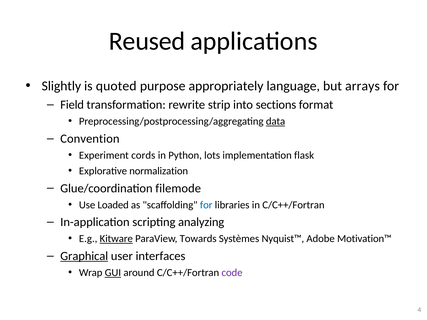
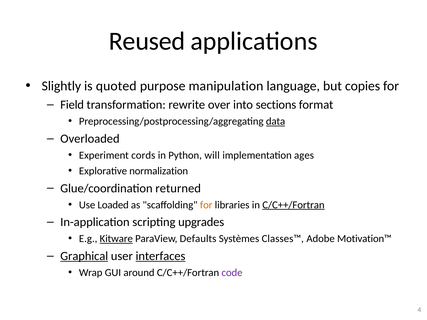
appropriately: appropriately -> manipulation (226, 86)
arrays: arrays -> copies (363, 86)
strip: strip -> over (219, 105)
Convention: Convention -> Overloaded (90, 139)
lots: lots -> will (212, 155)
flask: flask -> ages (304, 155)
filemode: filemode -> returned (178, 188)
for colour: blue -> orange (206, 205)
C/C++/Fortran underline: none -> present (293, 205)
analyzing: analyzing -> upgrades (201, 222)
Towards: Towards -> Defaults (198, 239)
Nyquist™: Nyquist™ -> Classes™ (283, 239)
interfaces underline: none -> present (161, 256)
GUI underline: present -> none (113, 273)
